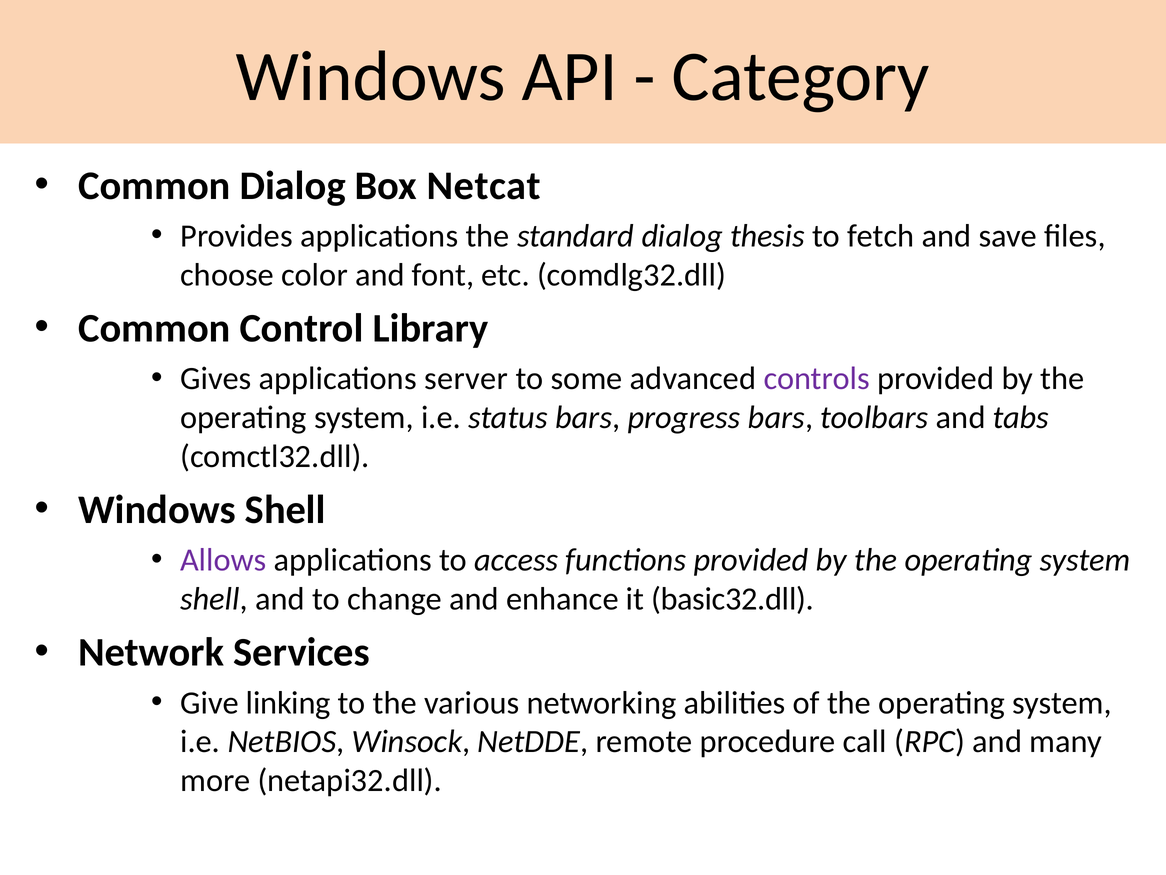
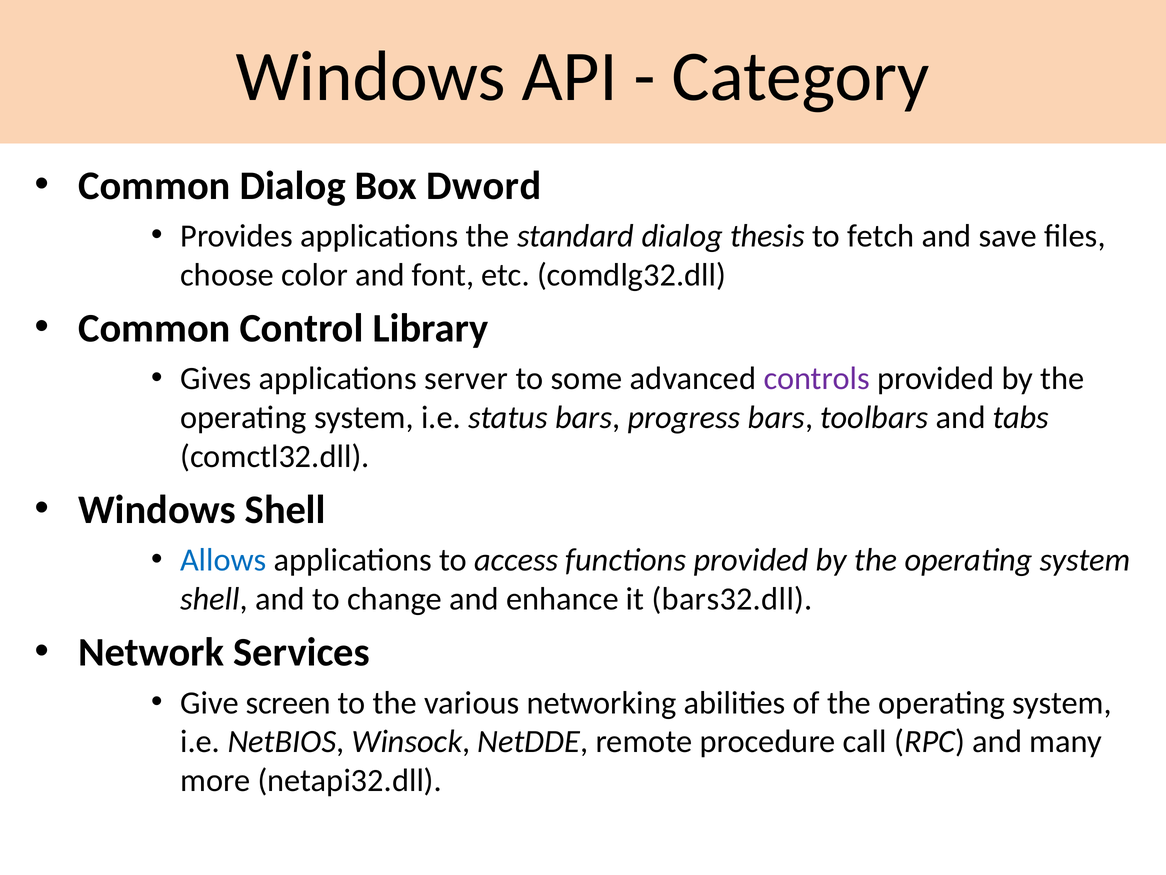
Netcat: Netcat -> Dword (484, 186)
Allows colour: purple -> blue (223, 560)
basic32.dll: basic32.dll -> bars32.dll (732, 599)
linking: linking -> screen (288, 702)
